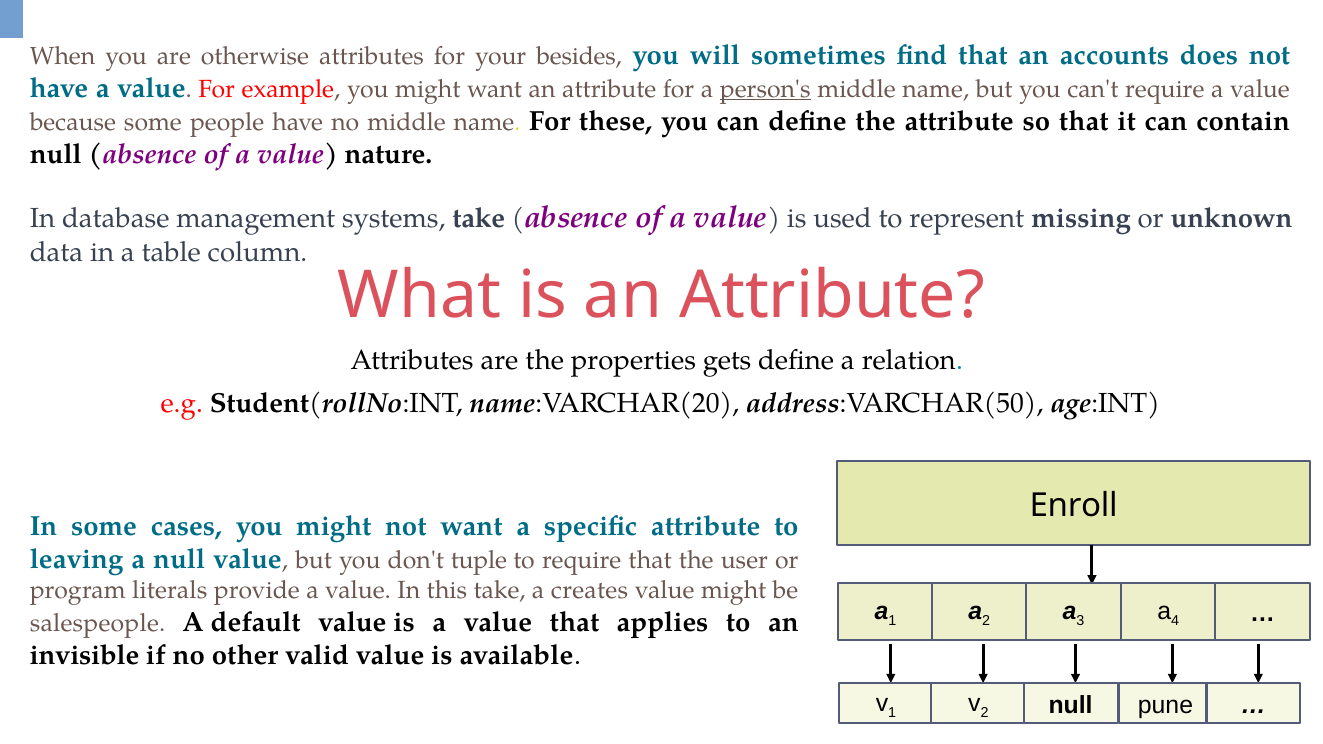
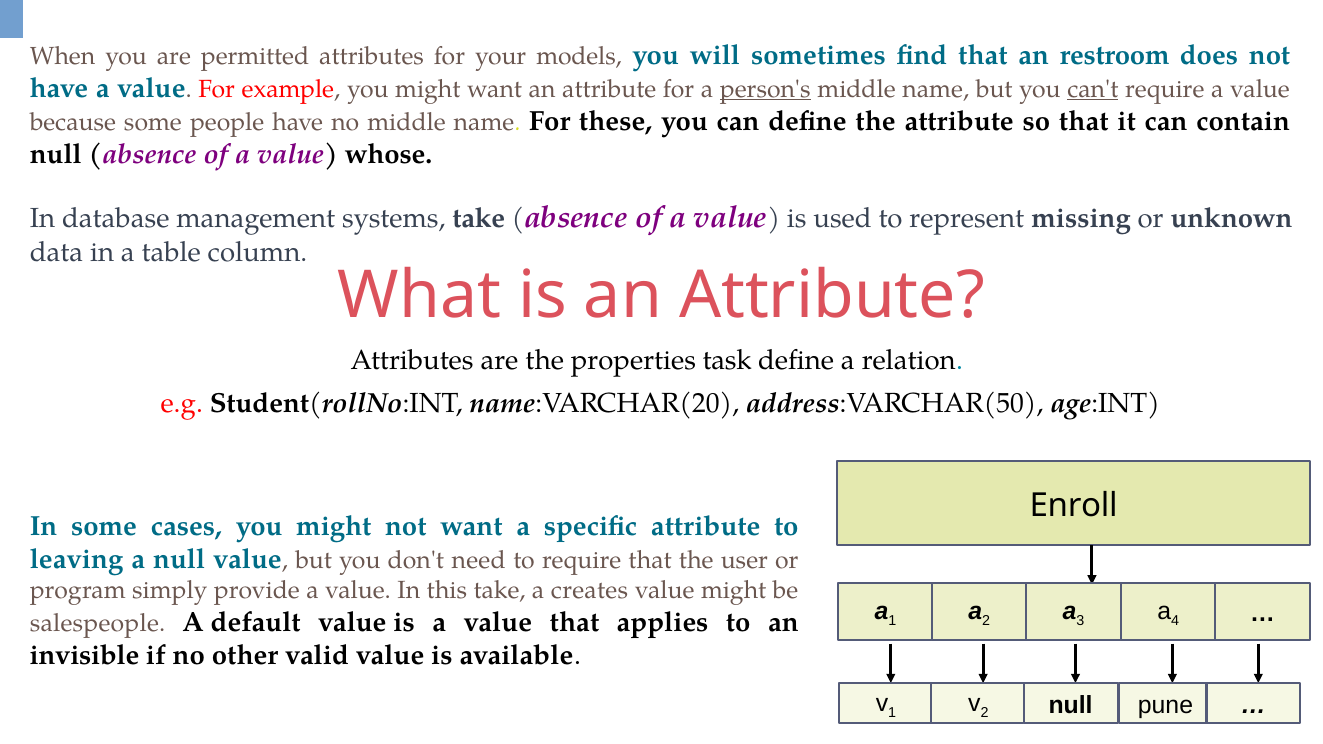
otherwise: otherwise -> permitted (255, 56)
besides: besides -> models (579, 56)
accounts: accounts -> restroom (1115, 55)
can't underline: none -> present (1093, 89)
nature: nature -> whose (388, 154)
gets: gets -> task (727, 361)
tuple: tuple -> need (479, 560)
literals: literals -> simply (170, 591)
